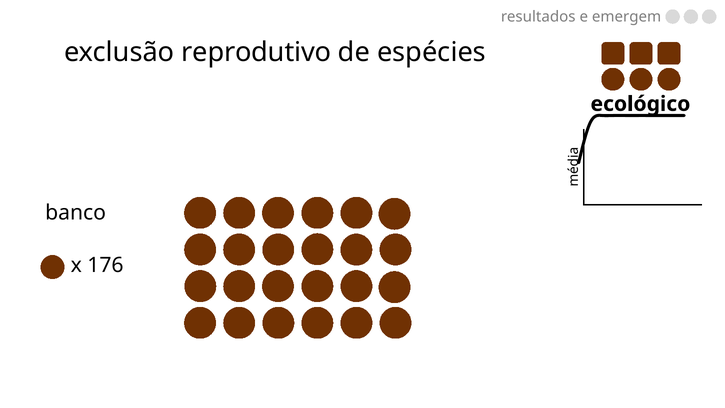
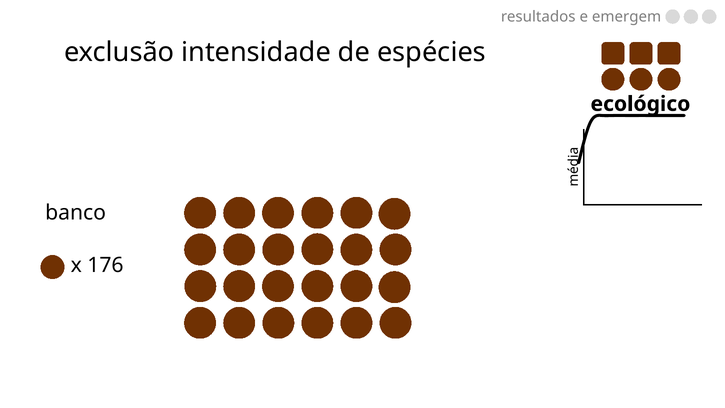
reprodutivo: reprodutivo -> intensidade (256, 52)
